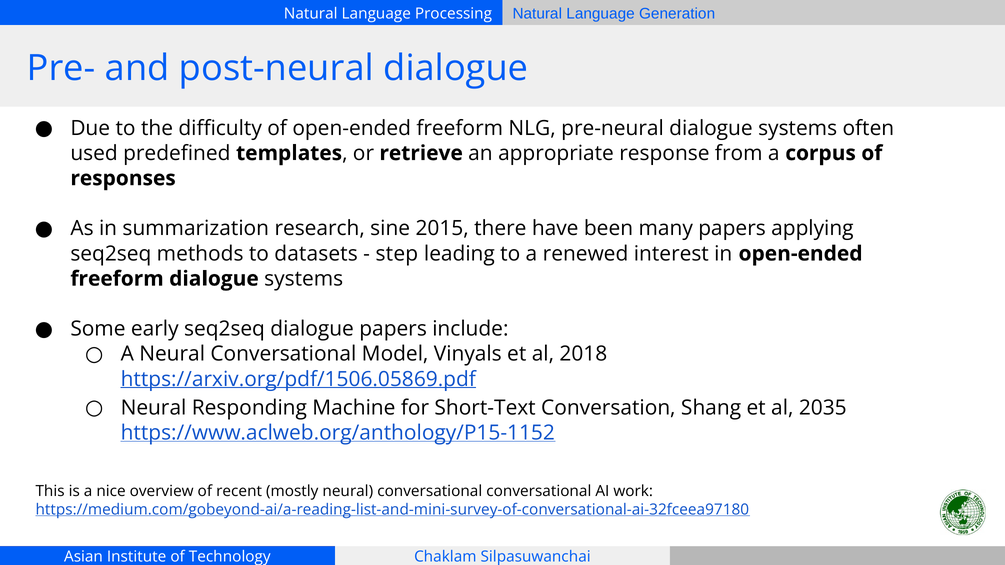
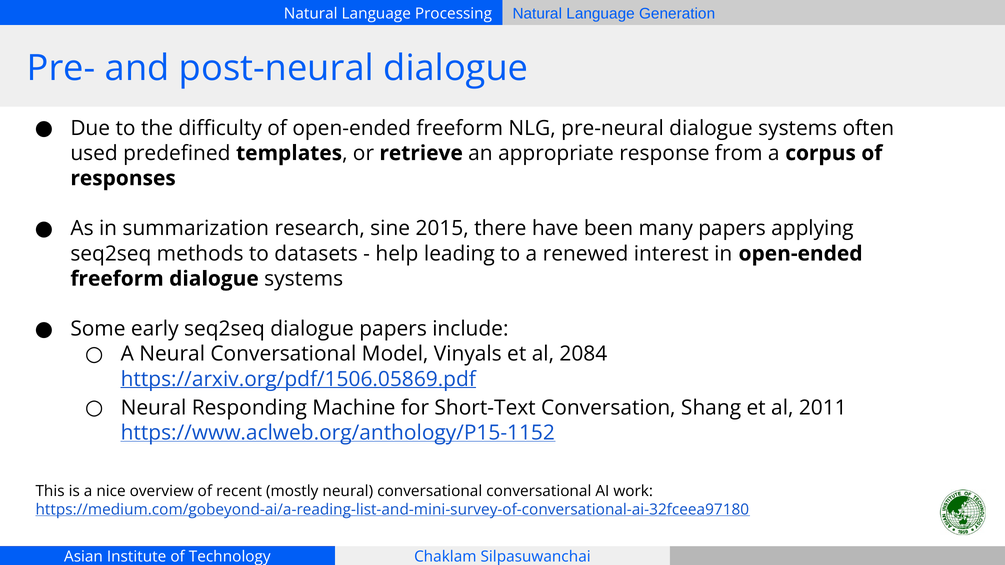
step: step -> help (397, 254)
2018: 2018 -> 2084 (583, 354)
2035: 2035 -> 2011 (823, 408)
